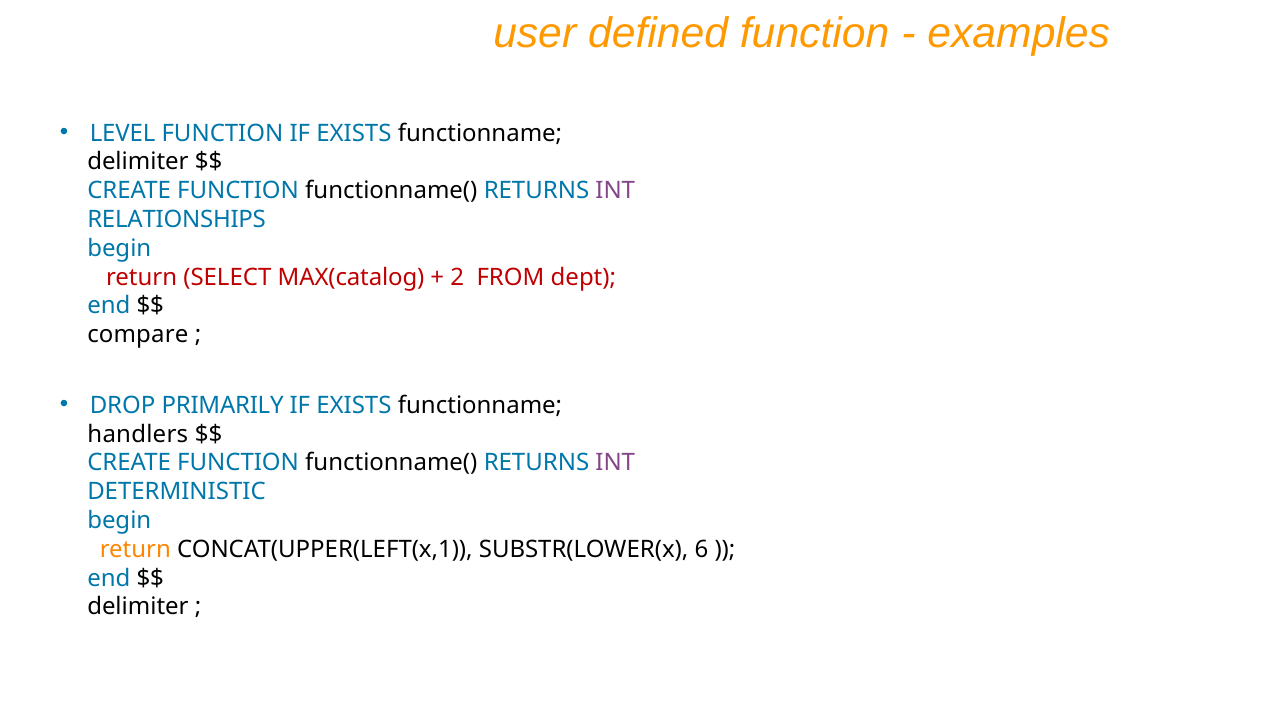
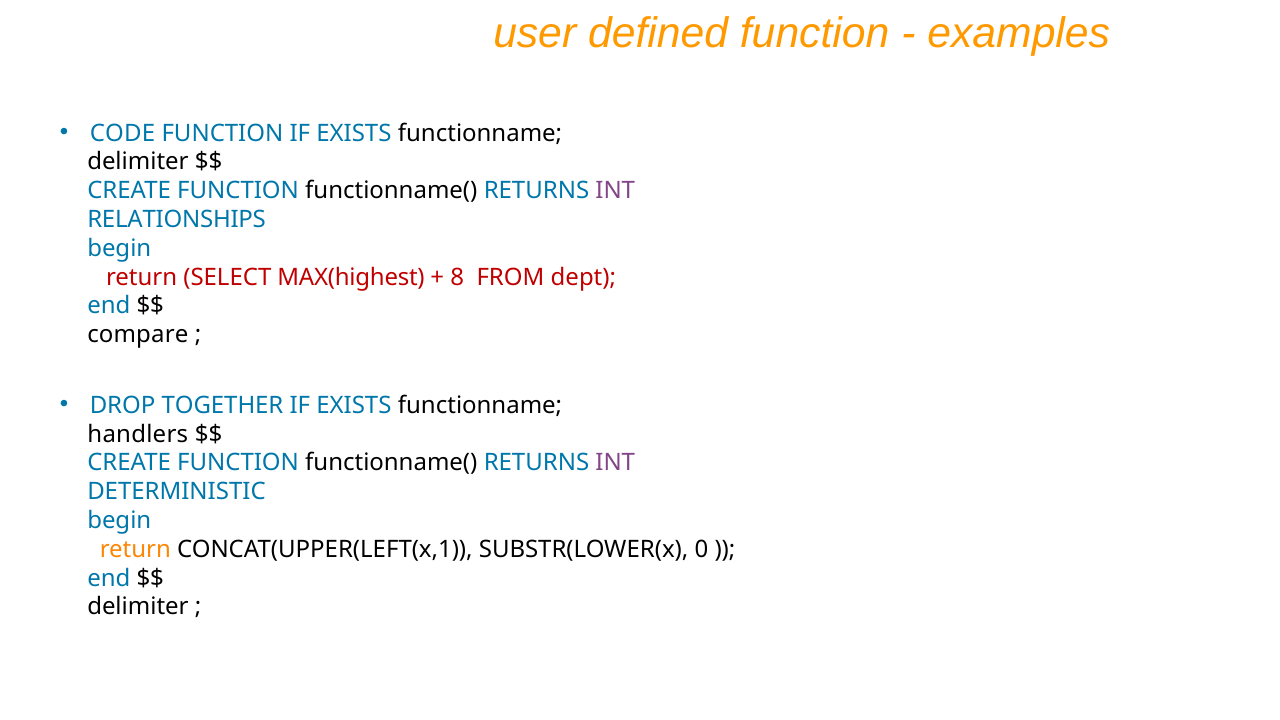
LEVEL: LEVEL -> CODE (122, 133)
MAX(catalog: MAX(catalog -> MAX(highest (351, 277)
2: 2 -> 8 (457, 277)
PRIMARILY: PRIMARILY -> TOGETHER (223, 405)
6: 6 -> 0 (701, 549)
